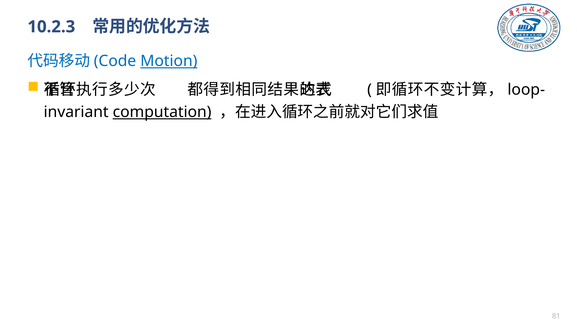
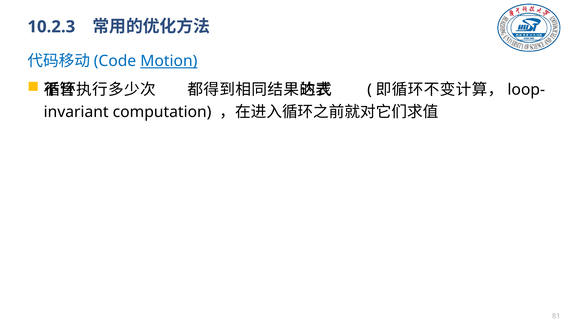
computation underline: present -> none (162, 112)
